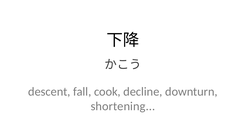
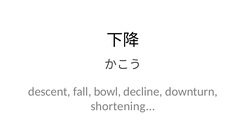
cook: cook -> bowl (107, 92)
